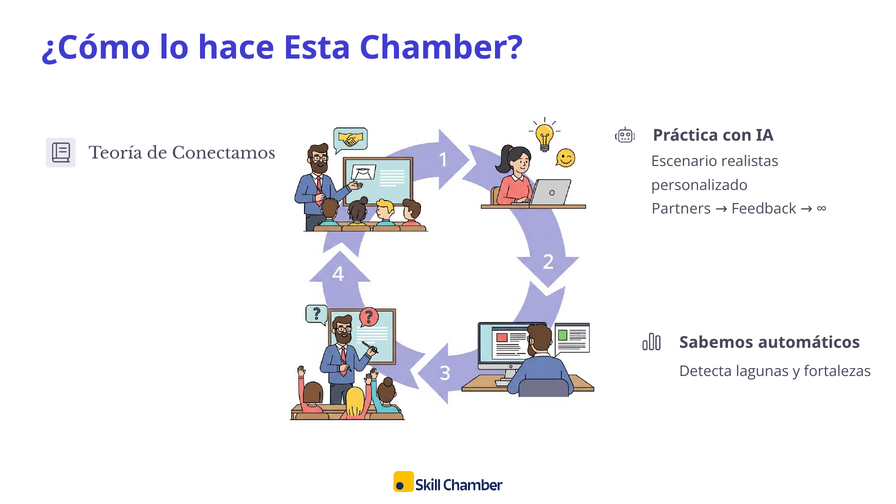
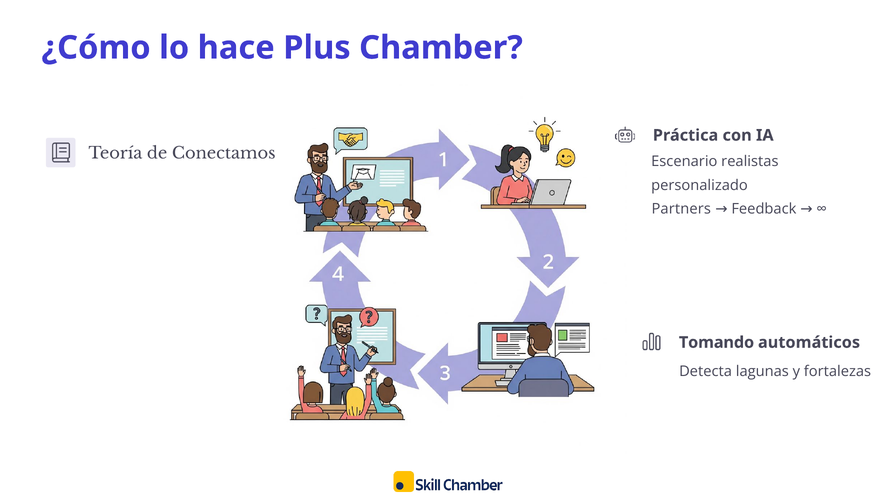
Esta: Esta -> Plus (317, 48)
Sabemos: Sabemos -> Tomando (716, 342)
